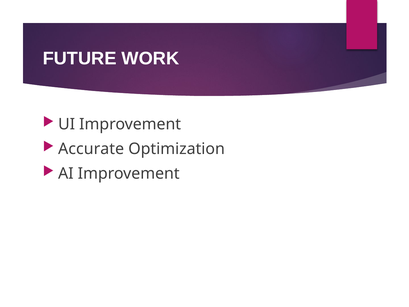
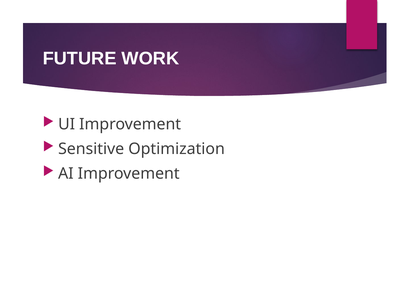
Accurate: Accurate -> Sensitive (91, 149)
